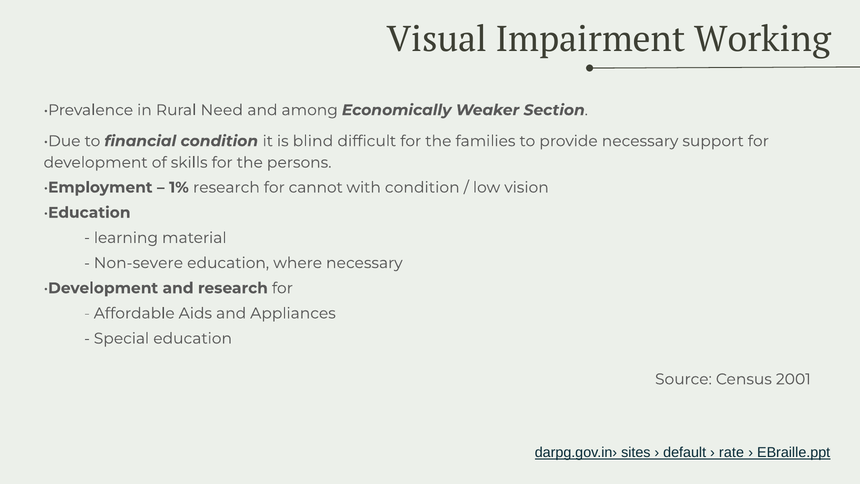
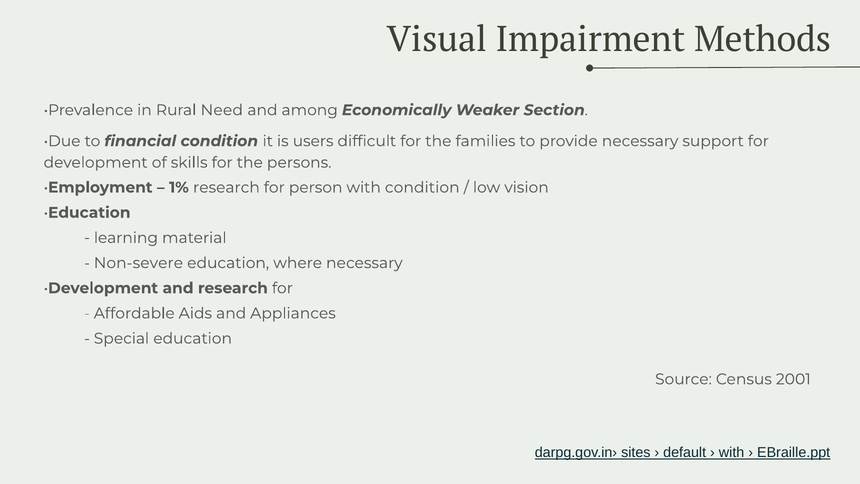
Working: Working -> Methods (763, 39)
blind: blind -> users (313, 141)
cannot: cannot -> person (316, 187)
rate: rate -> with (732, 453)
